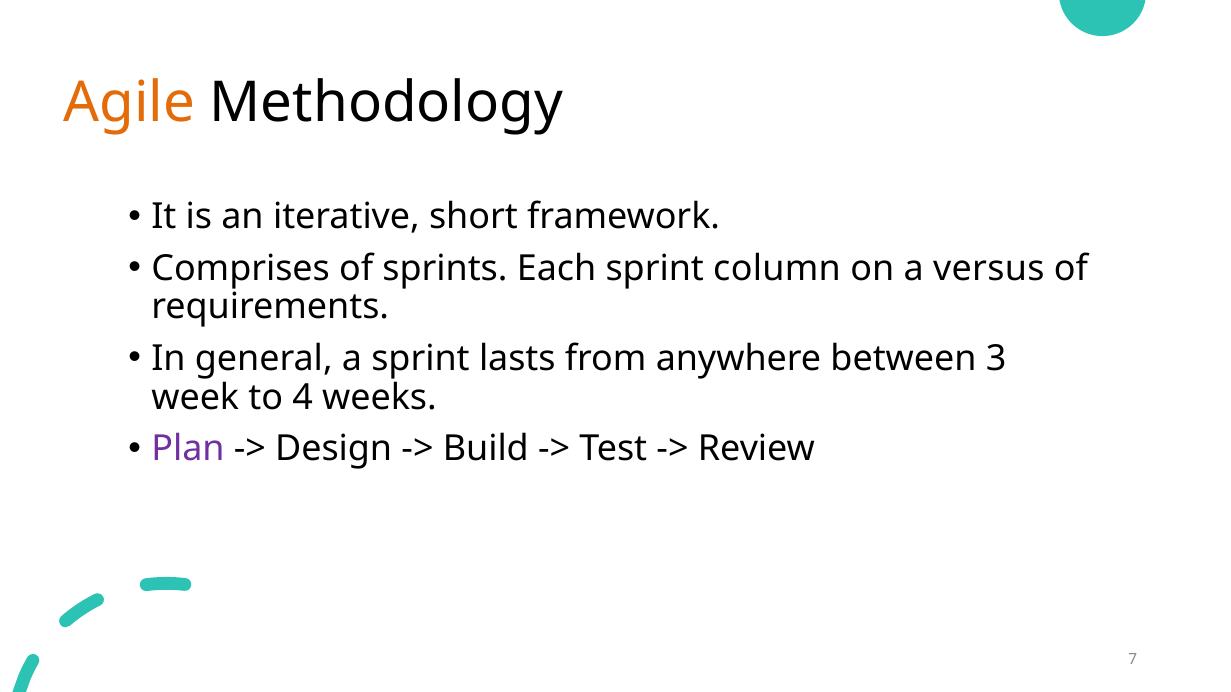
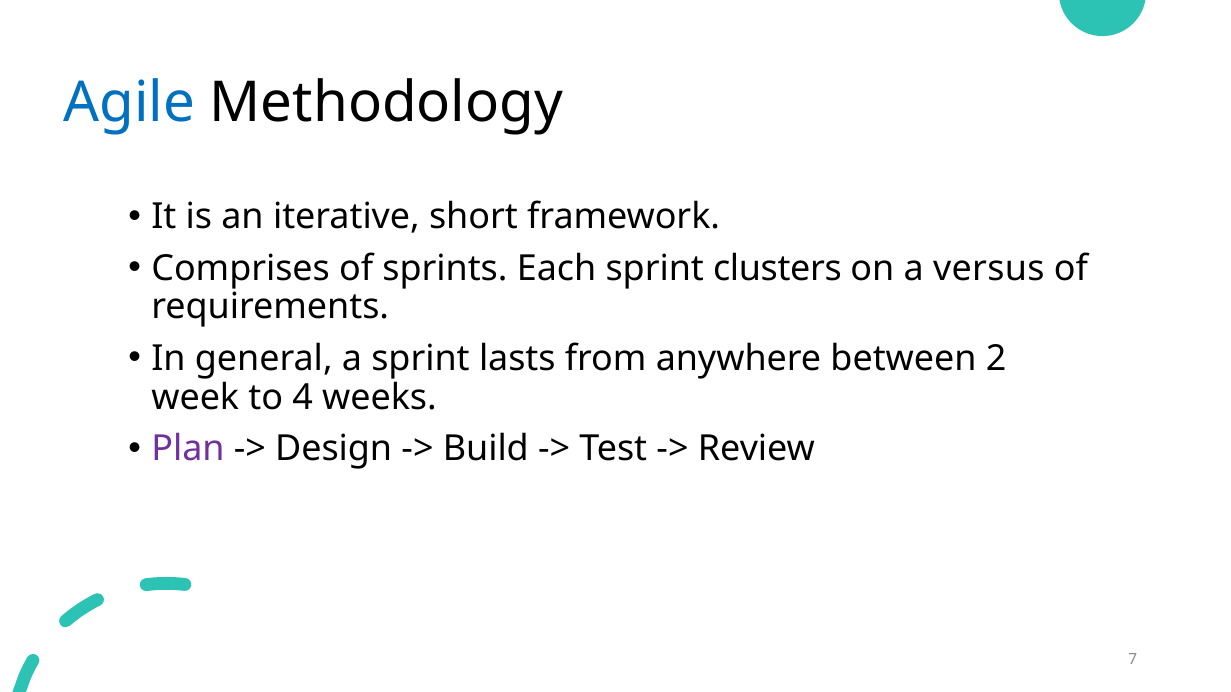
Agile colour: orange -> blue (129, 103)
column: column -> clusters (777, 268)
3: 3 -> 2 (996, 359)
